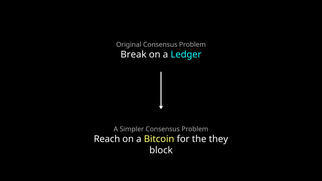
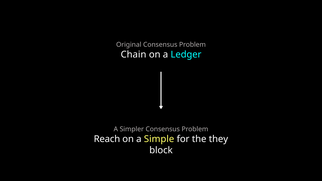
Break: Break -> Chain (134, 54)
Bitcoin: Bitcoin -> Simple (159, 139)
